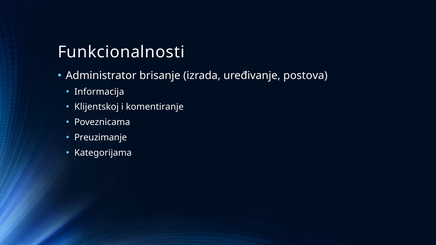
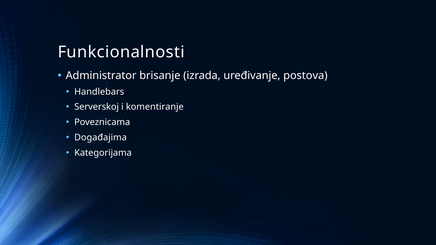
Informacija: Informacija -> Handlebars (99, 92)
Klijentskoj: Klijentskoj -> Serverskoj (97, 107)
Preuzimanje: Preuzimanje -> Događajima (101, 138)
